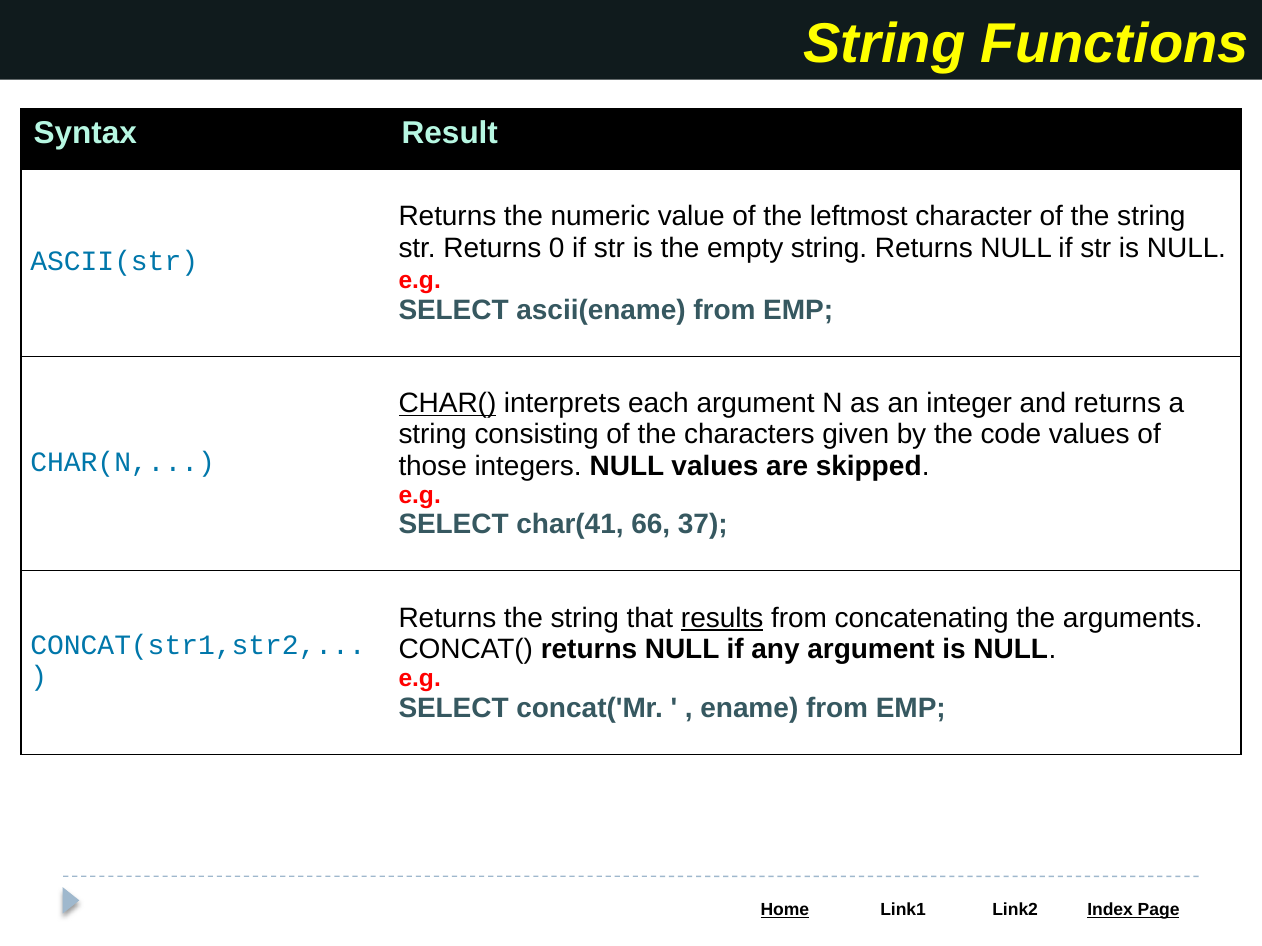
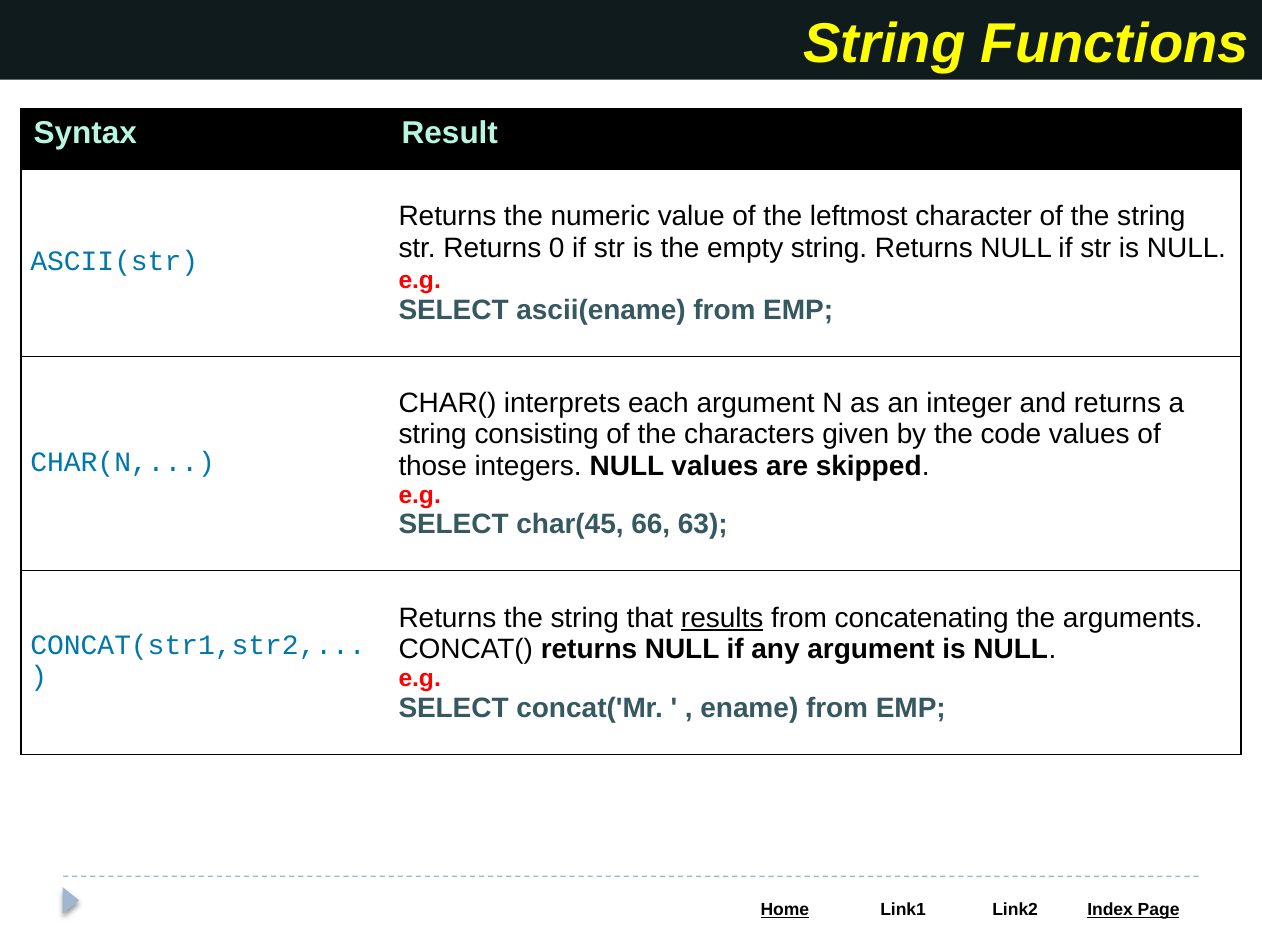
CHAR( underline: present -> none (447, 404)
char(41: char(41 -> char(45 (570, 525)
37: 37 -> 63 (703, 525)
